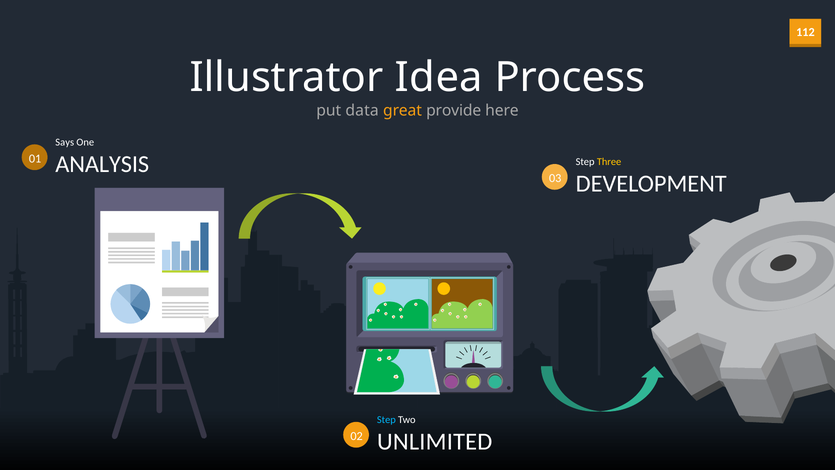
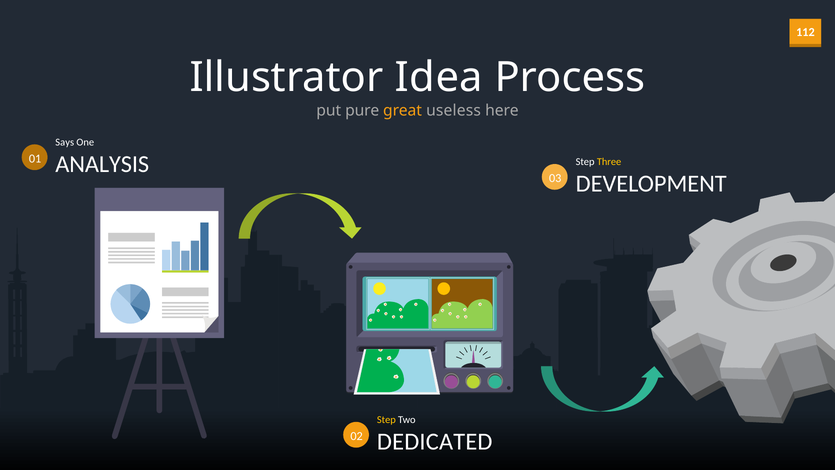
data: data -> pure (362, 111)
provide: provide -> useless (454, 111)
Step colour: light blue -> yellow (386, 420)
UNLIMITED: UNLIMITED -> DEDICATED (435, 441)
